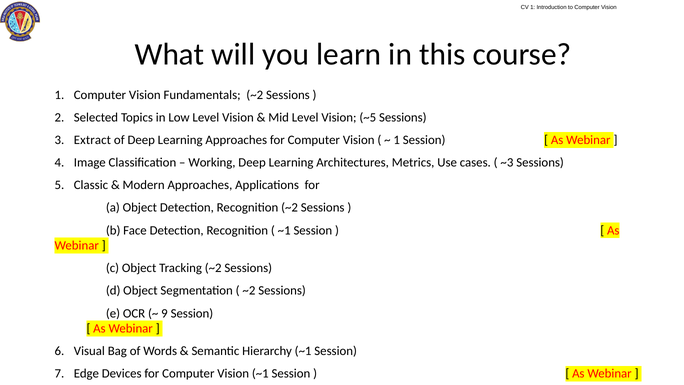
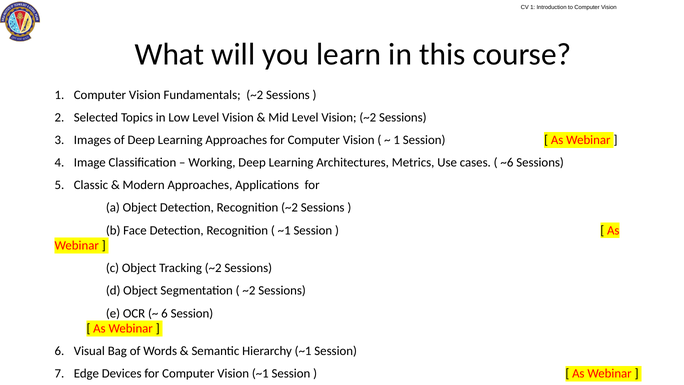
Vision ~5: ~5 -> ~2 (368, 118)
Extract: Extract -> Images (92, 140)
~3: ~3 -> ~6 (507, 163)
9: 9 -> 6 (164, 313)
